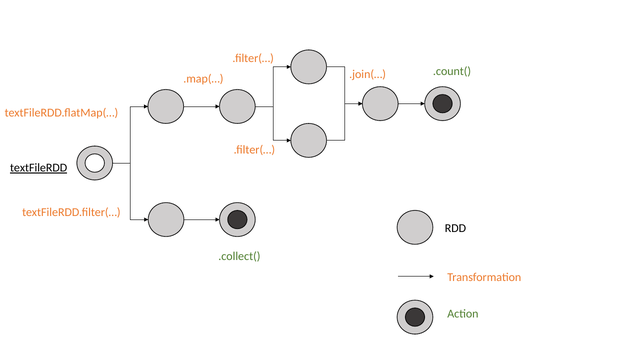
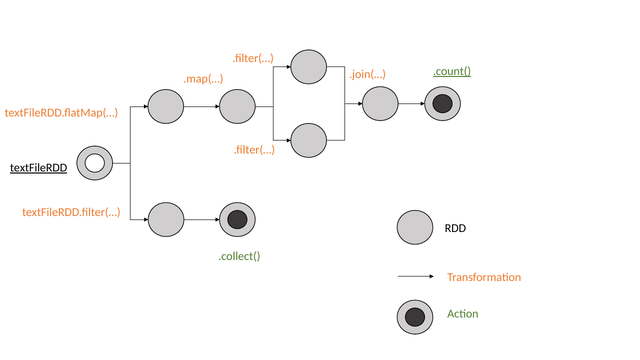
.count( underline: none -> present (452, 71)
